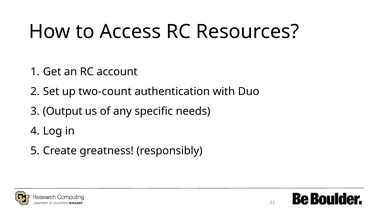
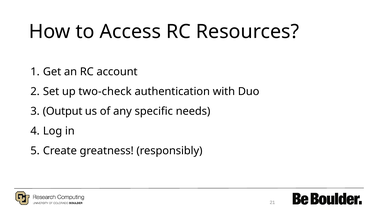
two-count: two-count -> two-check (105, 92)
